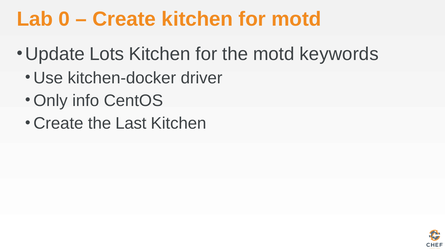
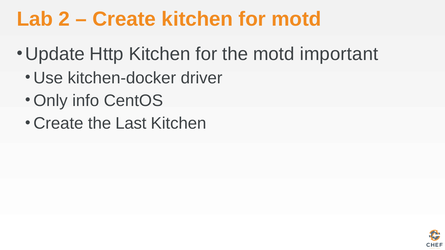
0: 0 -> 2 (64, 19)
Lots: Lots -> Http (107, 54)
keywords: keywords -> important (339, 54)
